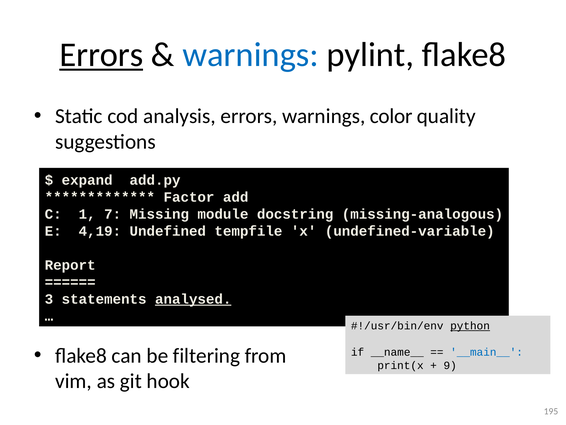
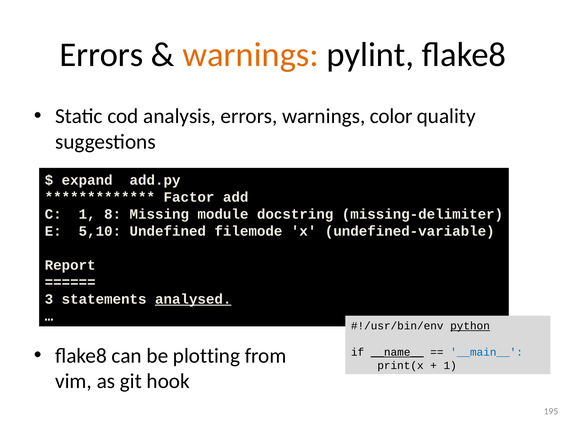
Errors underline: present -> none (101, 55)
warnings colour: blue -> orange (250, 55)
7: 7 -> 8 (113, 214)
missing-analogous: missing-analogous -> missing-delimiter (422, 214)
4,19: 4,19 -> 5,10 (100, 231)
tempfile: tempfile -> filemode (248, 231)
filtering: filtering -> plotting (207, 355)
__name__ underline: none -> present (397, 352)
9: 9 -> 1 (450, 365)
